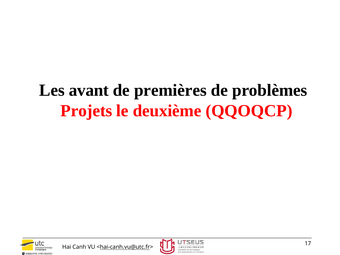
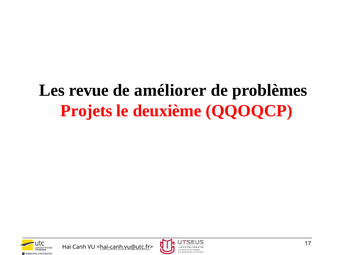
avant: avant -> revue (89, 90)
premières: premières -> améliorer (170, 90)
